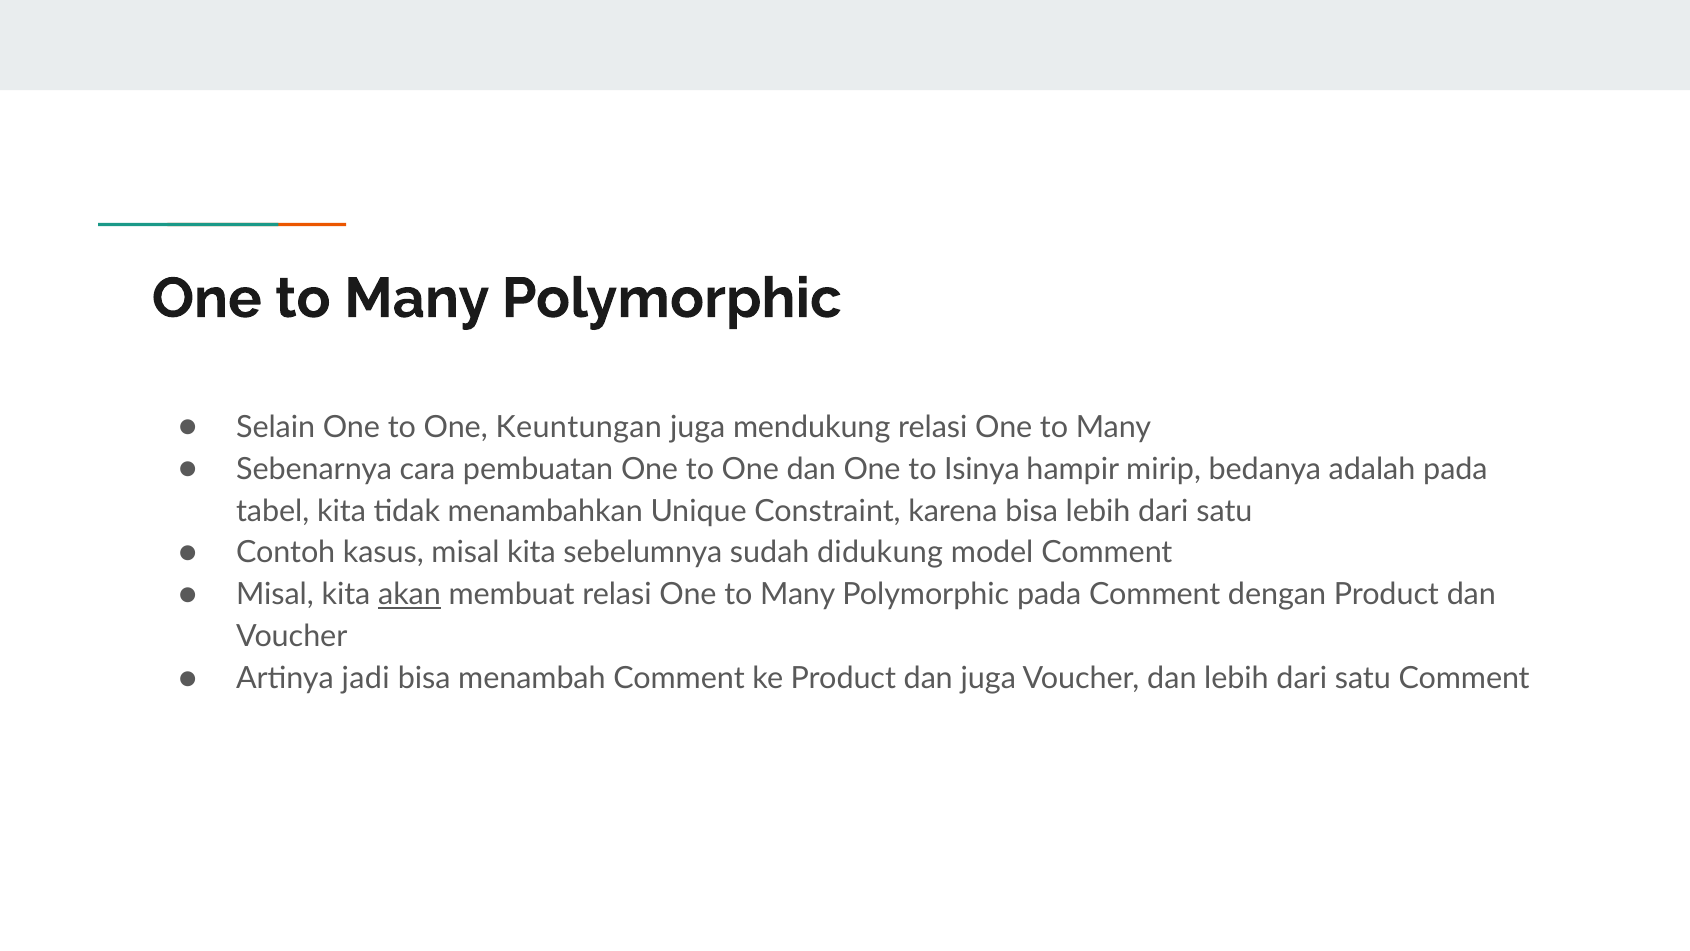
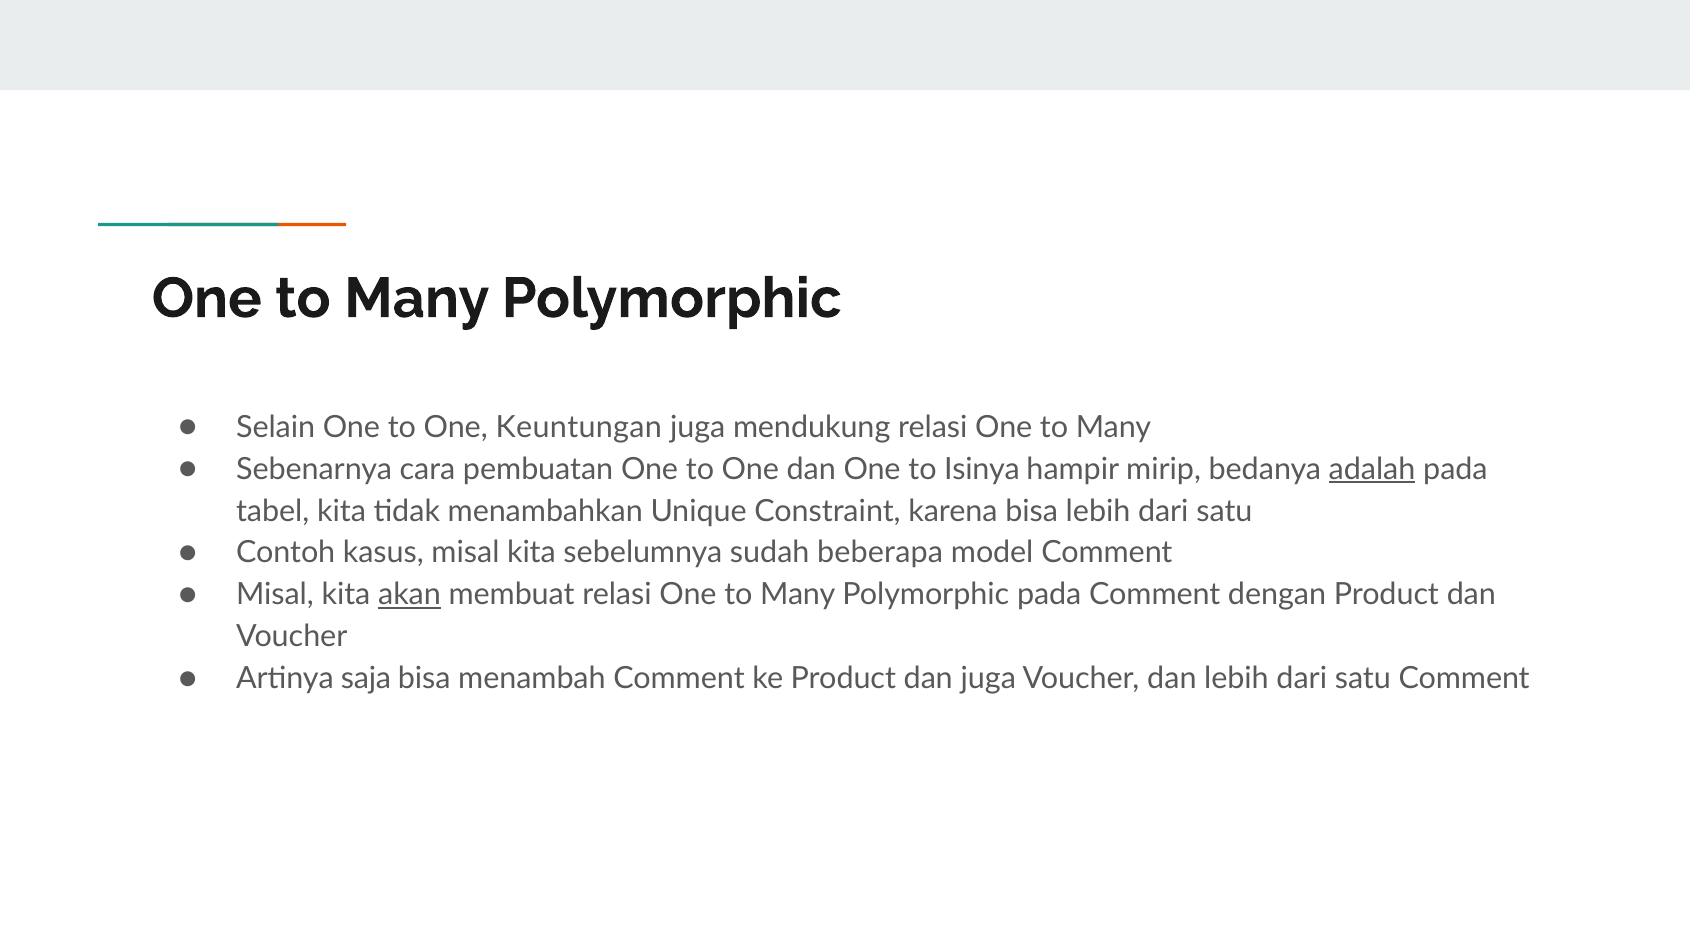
adalah underline: none -> present (1372, 469)
didukung: didukung -> beberapa (880, 553)
jadi: jadi -> saja (366, 678)
